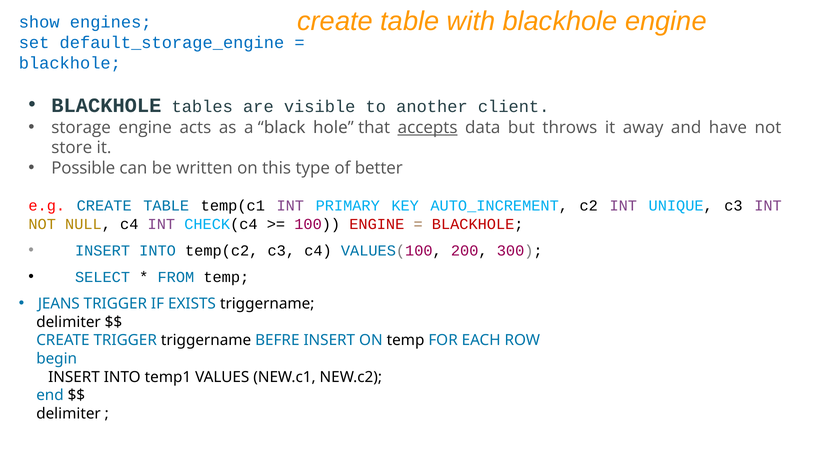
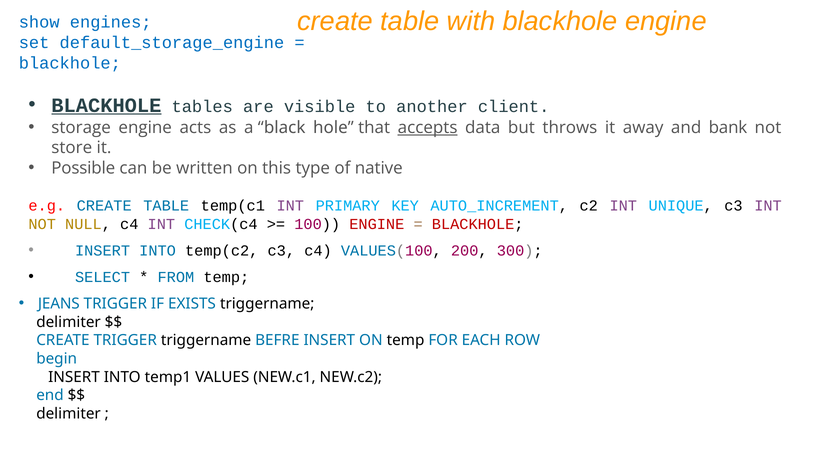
BLACKHOLE underline: none -> present (106, 105)
have: have -> bank (728, 128)
better: better -> native (379, 168)
